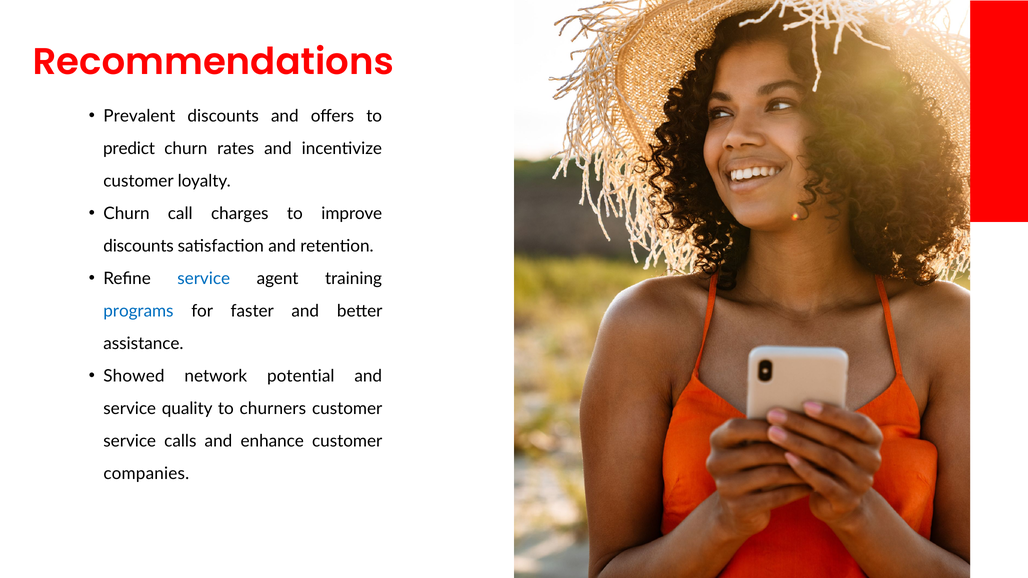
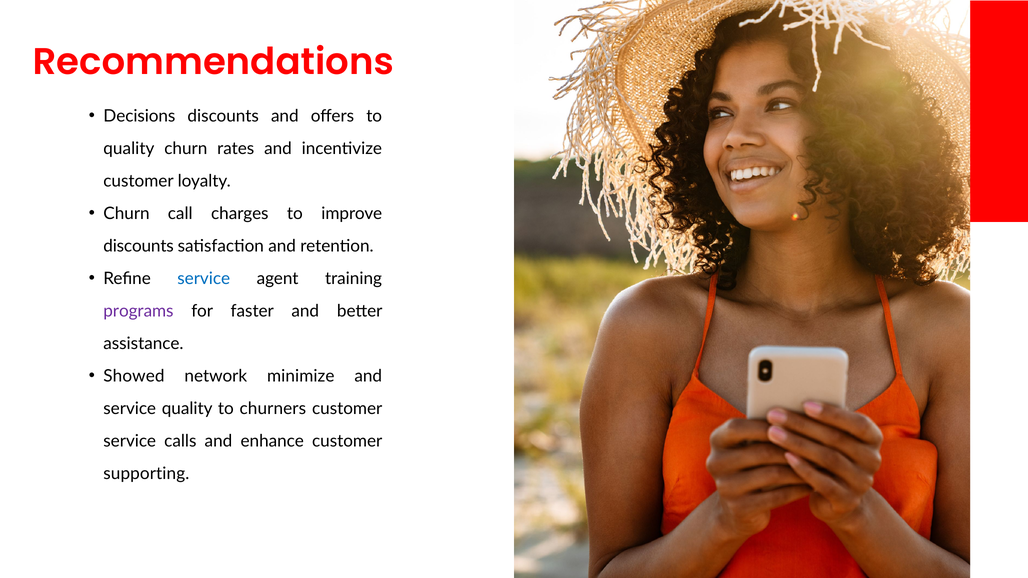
Prevalent: Prevalent -> Decisions (139, 116)
predict: predict -> quality (129, 149)
programs colour: blue -> purple (138, 311)
potential: potential -> minimize (301, 376)
companies: companies -> supporting (146, 474)
